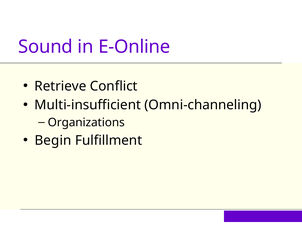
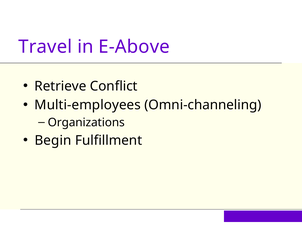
Sound: Sound -> Travel (45, 47)
E-Online: E-Online -> E-Above (134, 47)
Multi-insufficient: Multi-insufficient -> Multi-employees (88, 105)
